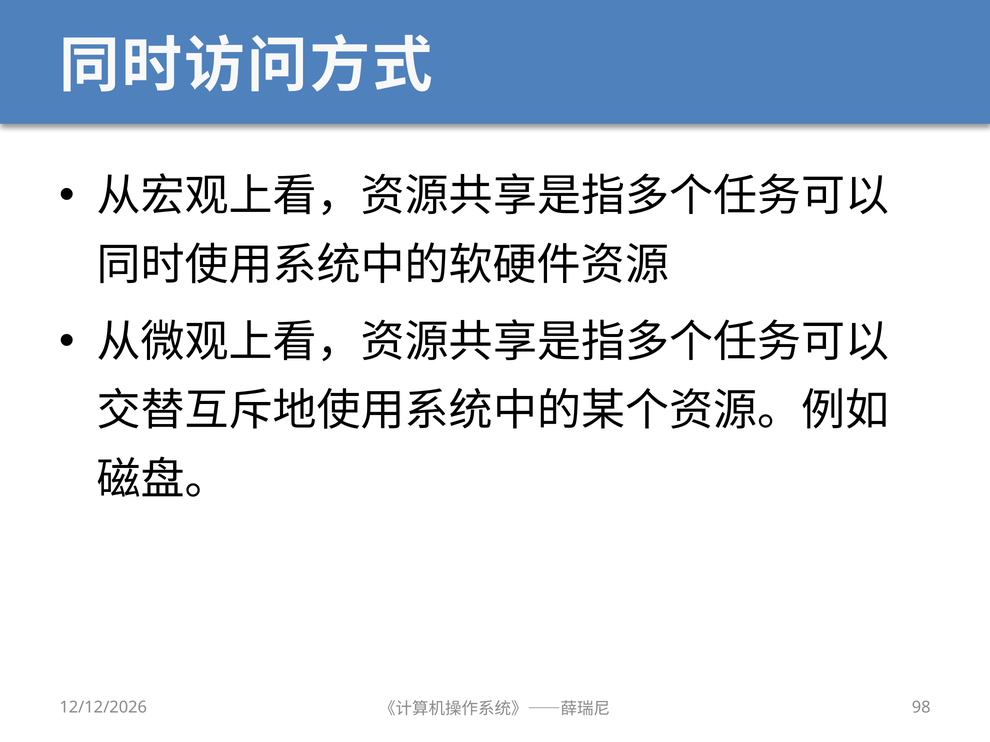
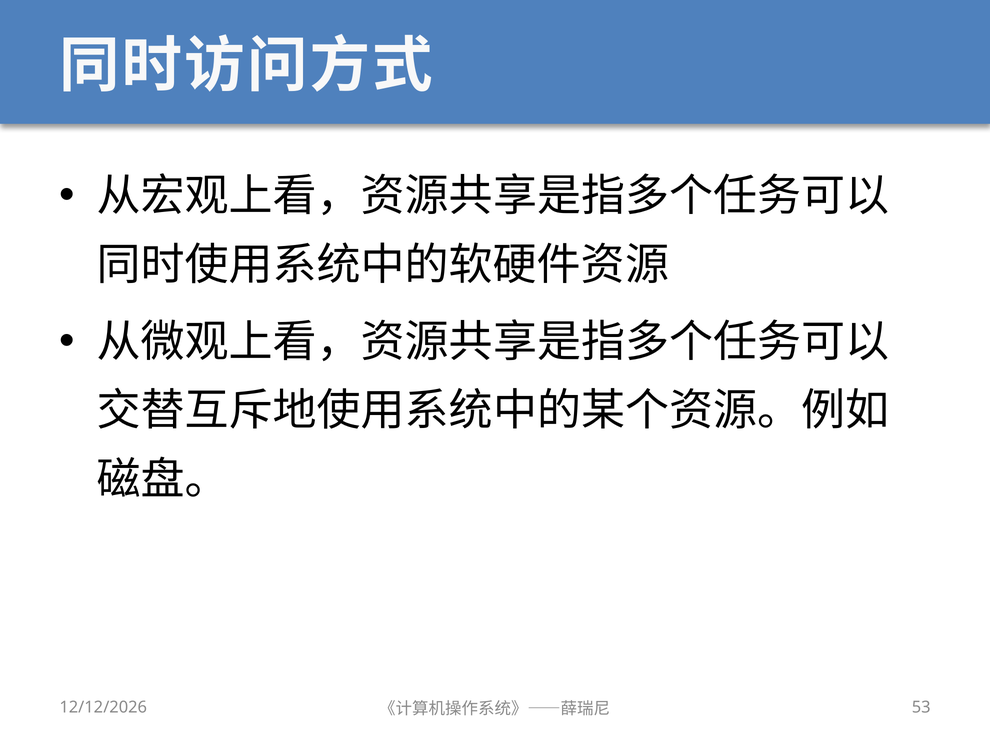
98: 98 -> 53 (921, 708)
